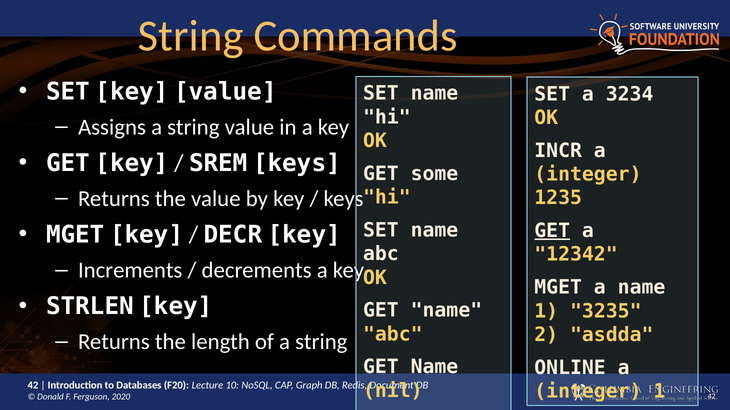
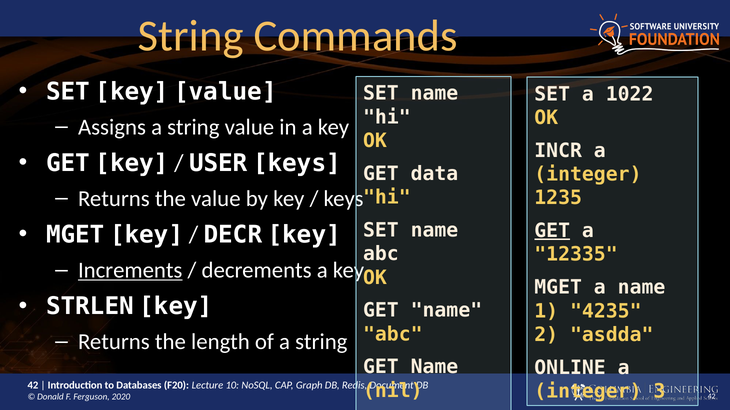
3234: 3234 -> 1022 (630, 94)
SREM: SREM -> USER (218, 163)
some: some -> data (434, 174)
12342: 12342 -> 12335 (576, 255)
Increments underline: none -> present (130, 271)
3235: 3235 -> 4235 (606, 311)
integer 1: 1 -> 3 (659, 392)
